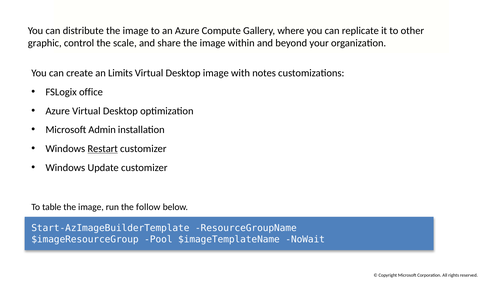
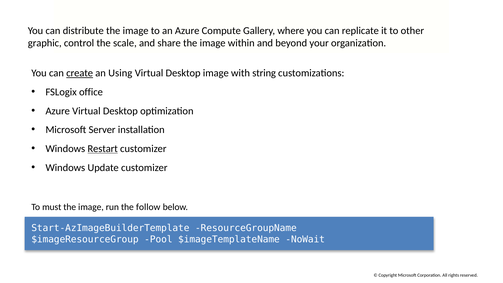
create underline: none -> present (80, 73)
Limits: Limits -> Using (120, 73)
notes: notes -> string (264, 73)
Admin: Admin -> Server (102, 130)
table: table -> must (52, 207)
